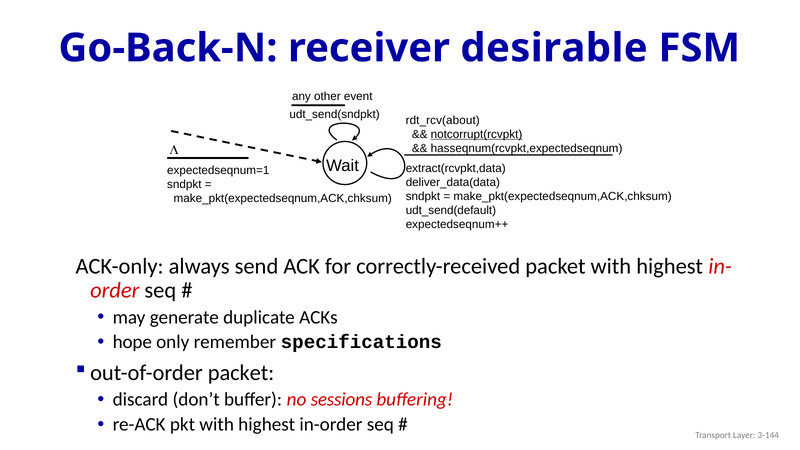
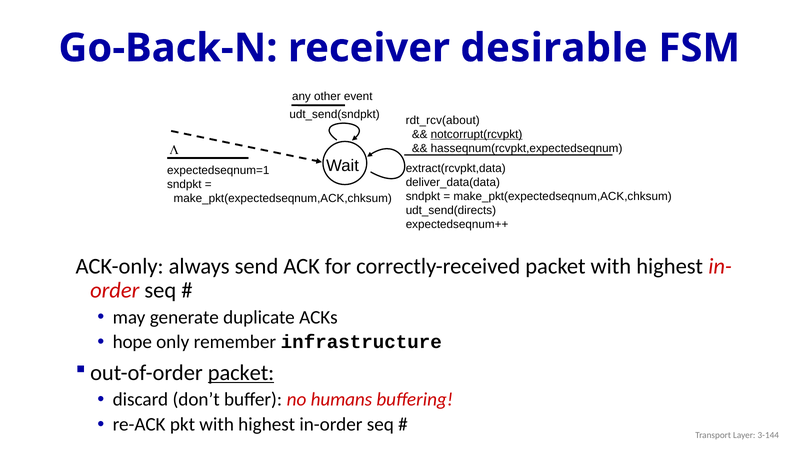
udt_send(default: udt_send(default -> udt_send(directs (451, 210)
specifications: specifications -> infrastructure (361, 342)
packet underline: none -> present (241, 373)
sessions: sessions -> humans (341, 400)
